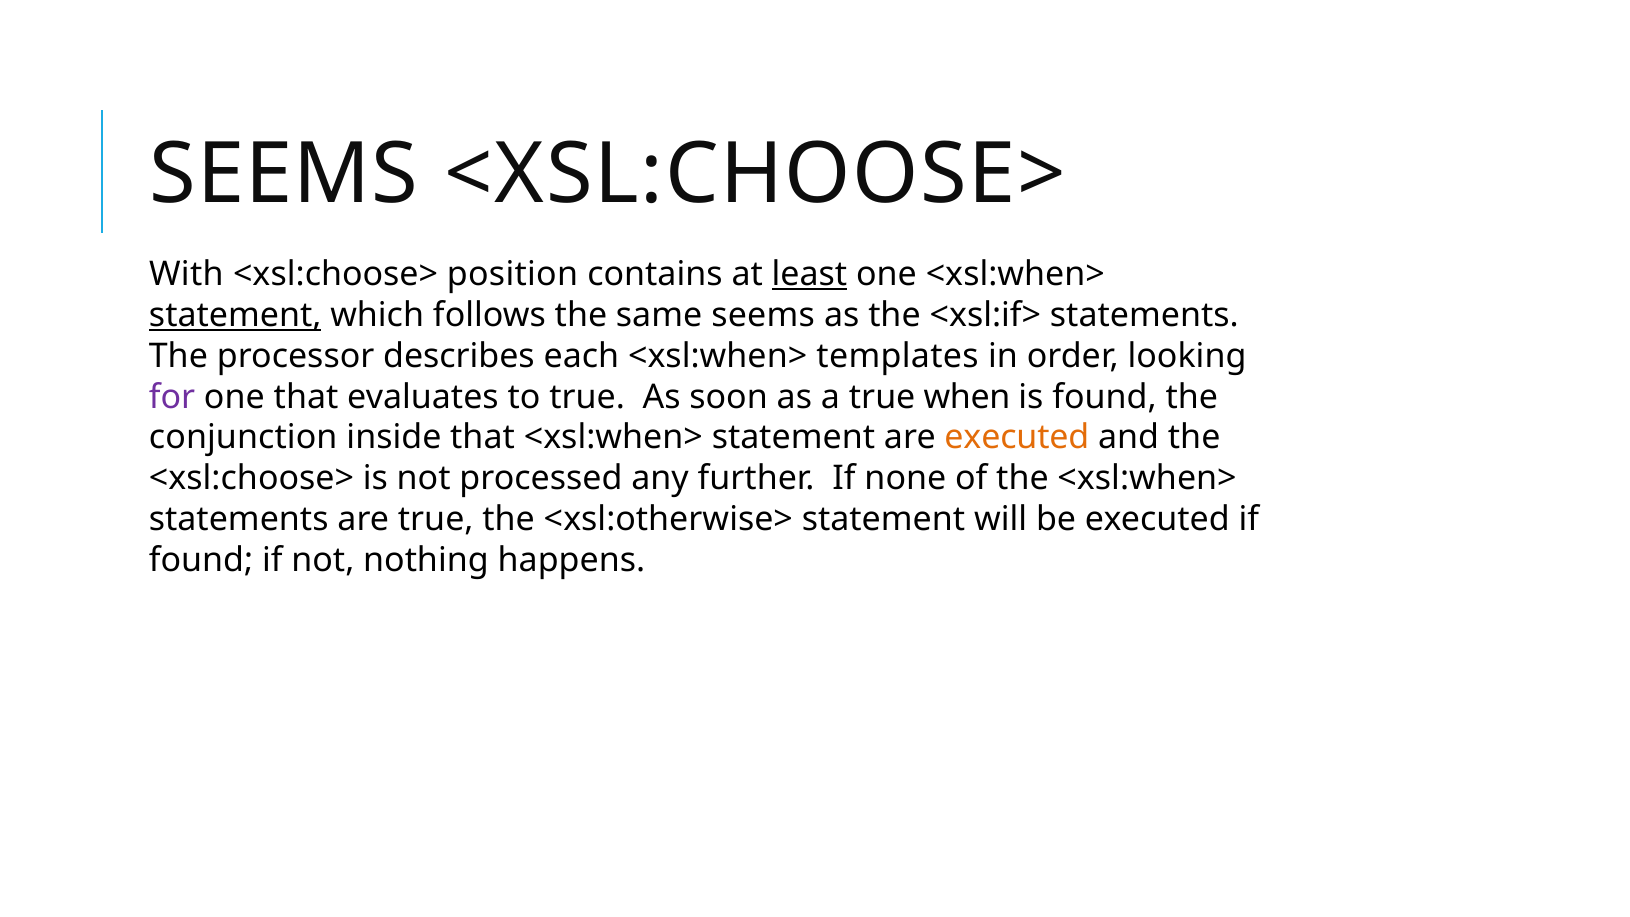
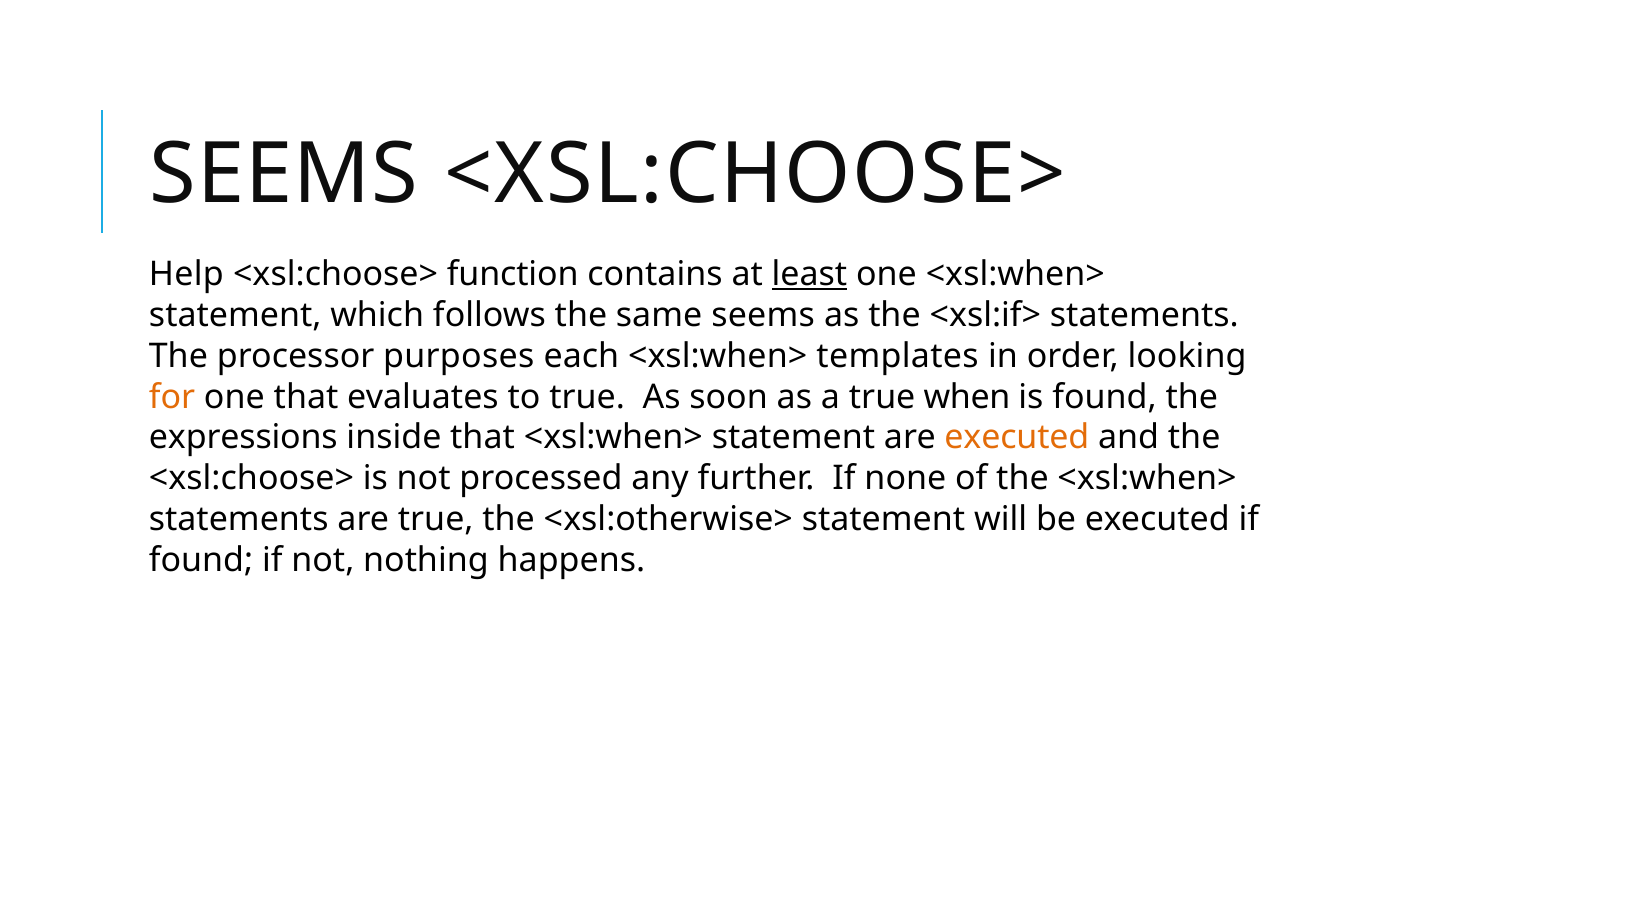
With: With -> Help (186, 274)
position: position -> function (513, 274)
statement underline: present -> none (235, 315)
describes: describes -> purposes (459, 356)
for colour: purple -> orange (172, 397)
conjunction: conjunction -> expressions (243, 438)
